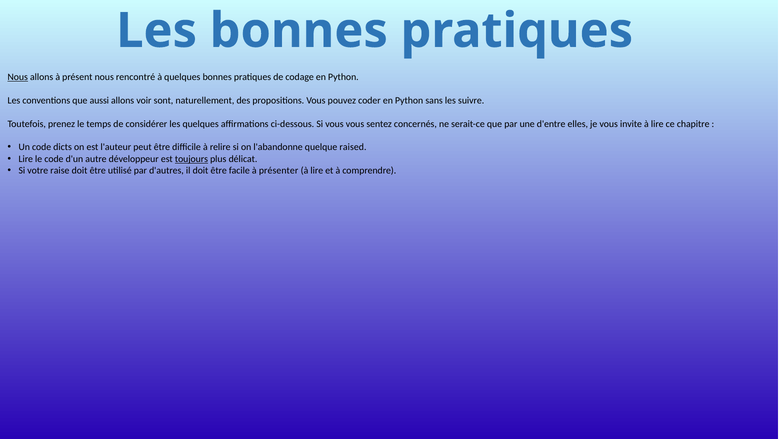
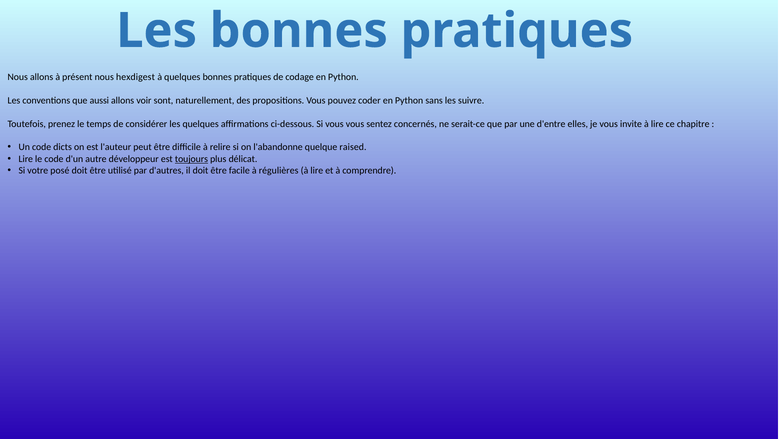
Nous underline: present -> none (18, 77)
rencontré: rencontré -> hexdigest (136, 77)
raise: raise -> posé (60, 171)
présenter: présenter -> régulières (279, 171)
